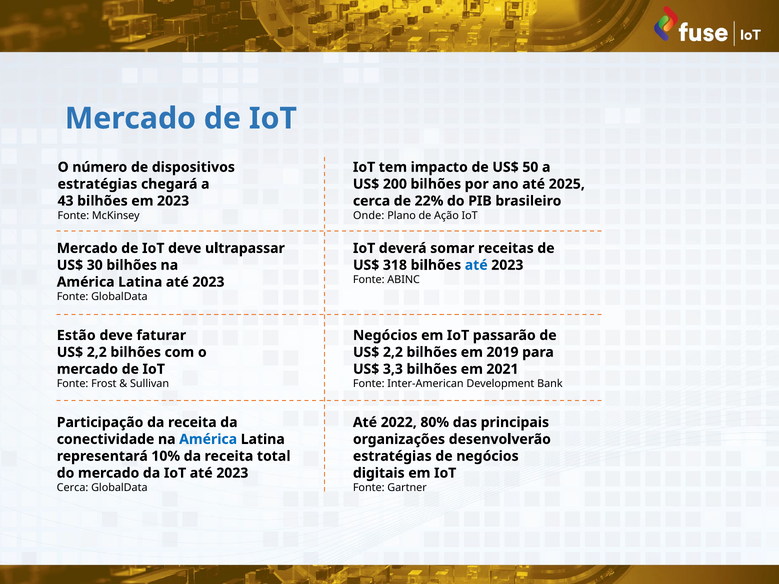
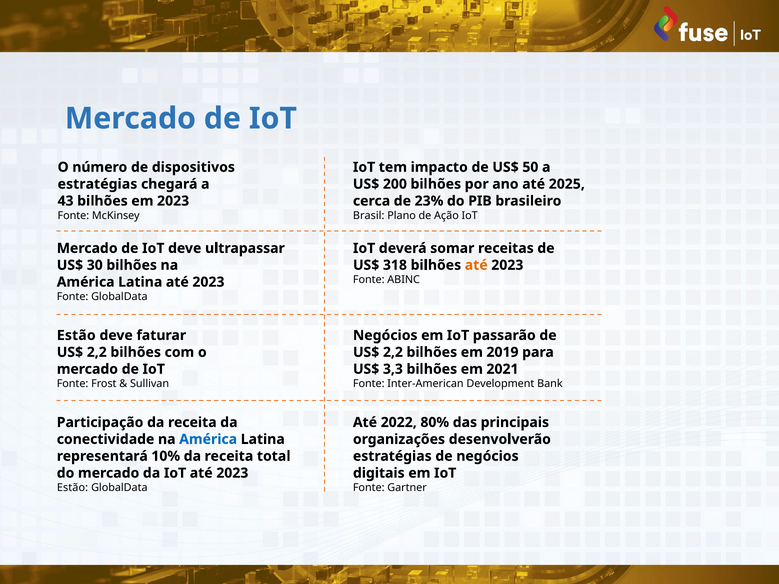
22%: 22% -> 23% (429, 201)
Onde: Onde -> Brasil (369, 216)
até colour: blue -> orange (476, 265)
Cerca: Cerca -> Estão (72, 488)
